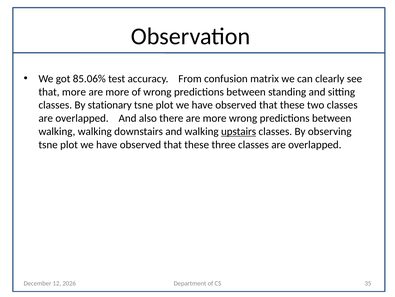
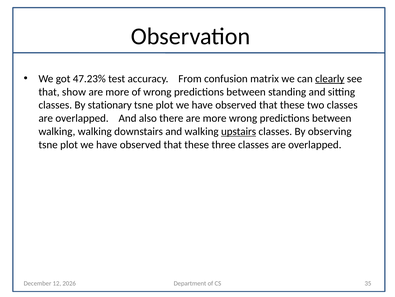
85.06%: 85.06% -> 47.23% (89, 78)
clearly underline: none -> present (330, 78)
that more: more -> show (74, 92)
